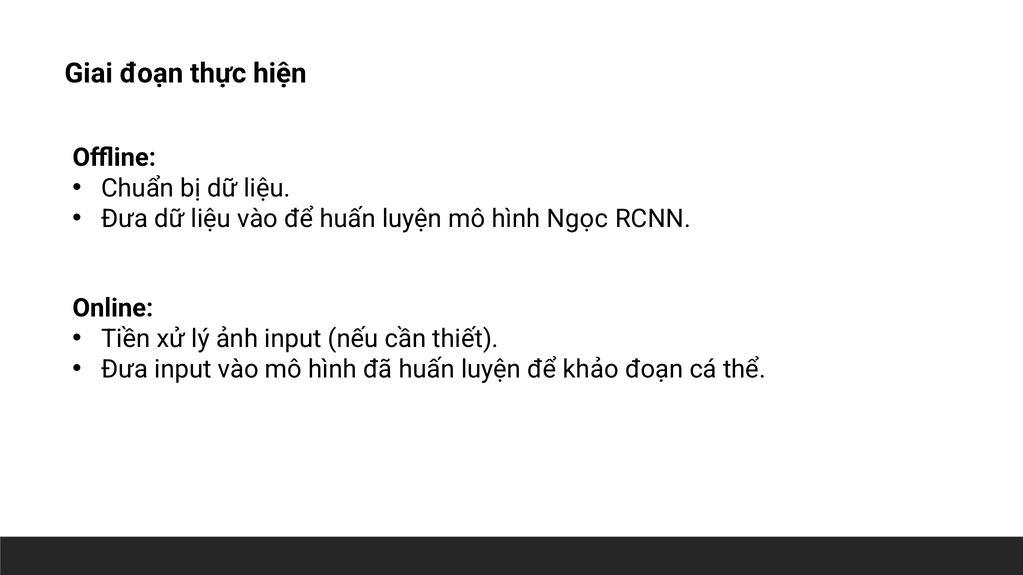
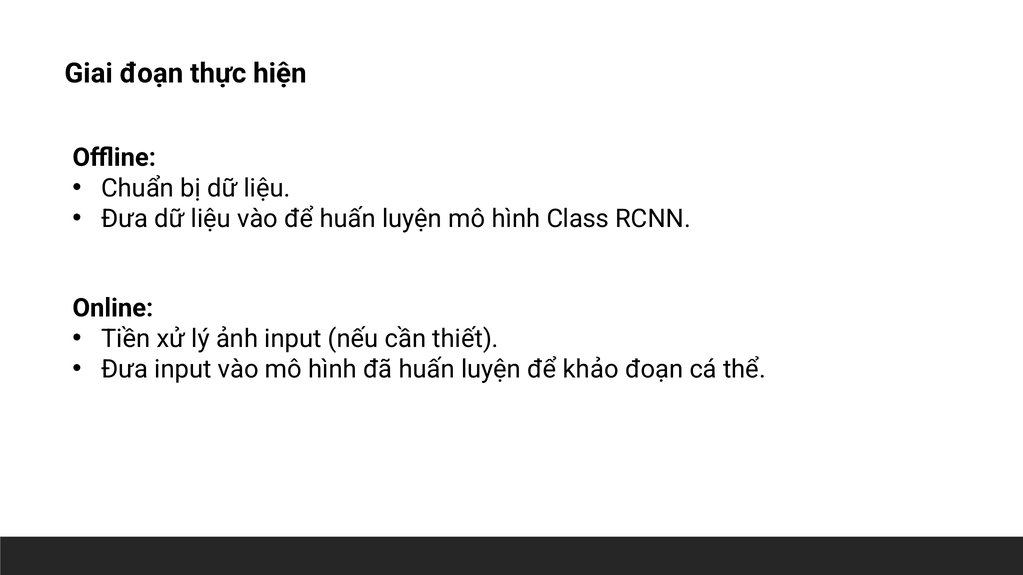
Ngọc: Ngọc -> Class (578, 219)
